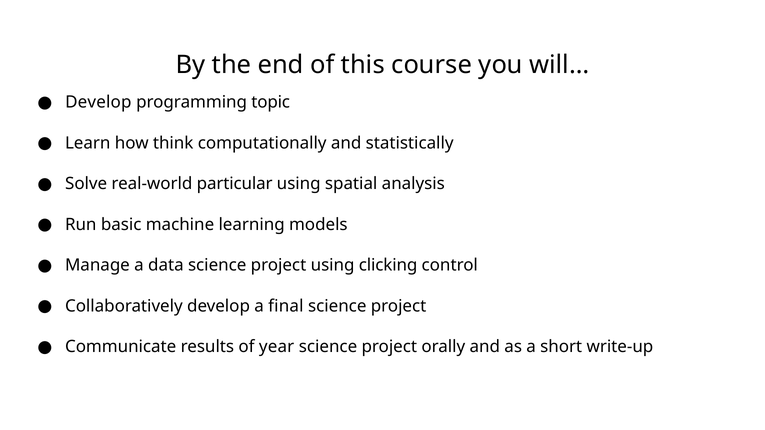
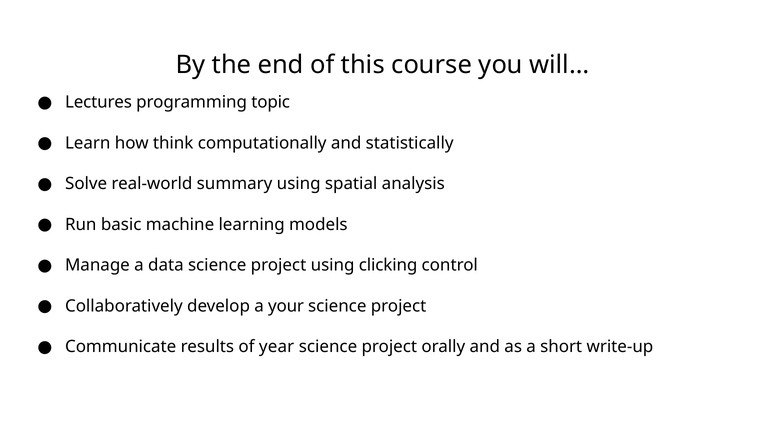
Develop: Develop -> Lectures (98, 102)
particular: particular -> summary (235, 184)
final: final -> your (286, 306)
